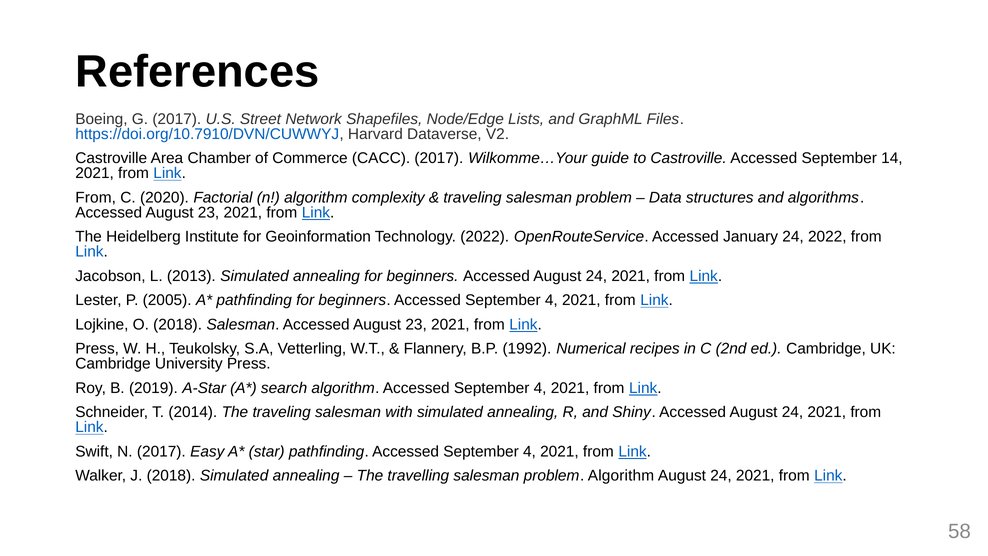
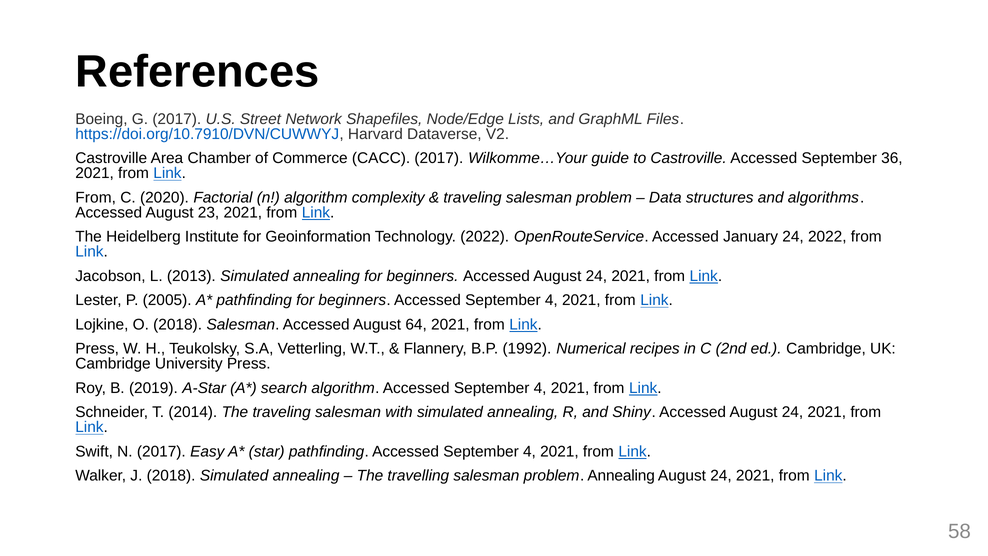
14: 14 -> 36 (892, 158)
Salesman Accessed August 23: 23 -> 64 (416, 324)
problem Algorithm: Algorithm -> Annealing (621, 476)
